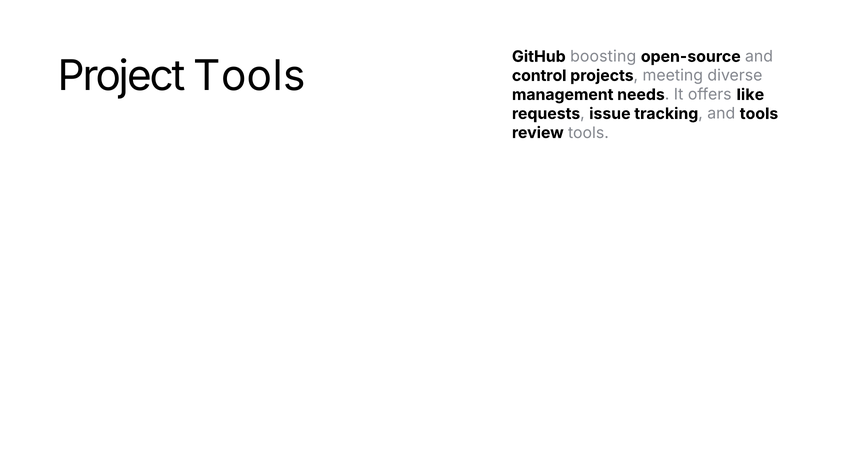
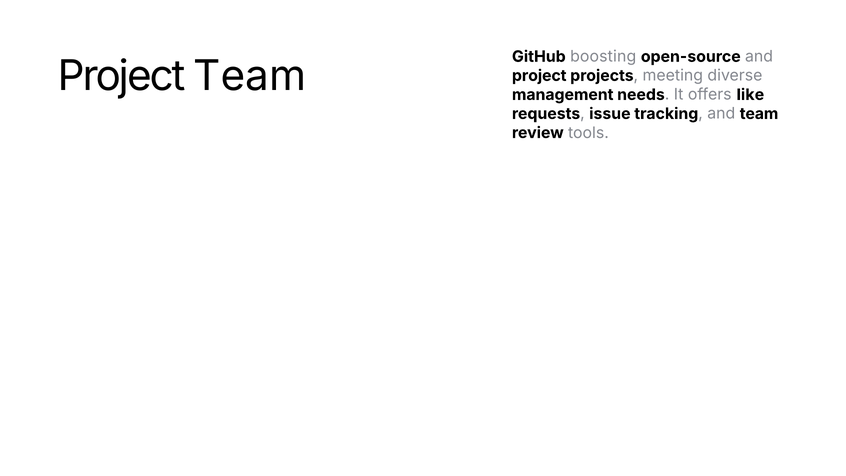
Project Tools: Tools -> Team (250, 76)
control: control -> project (539, 76)
and tools: tools -> team (759, 114)
